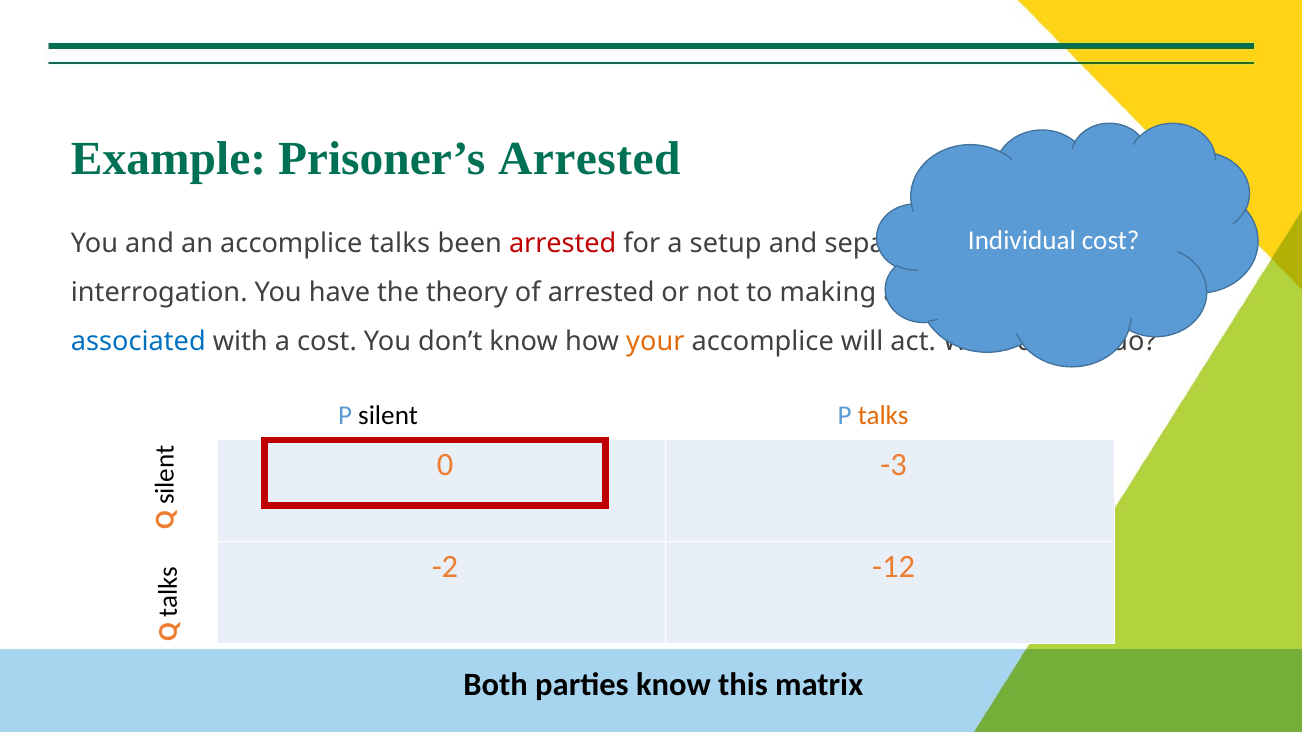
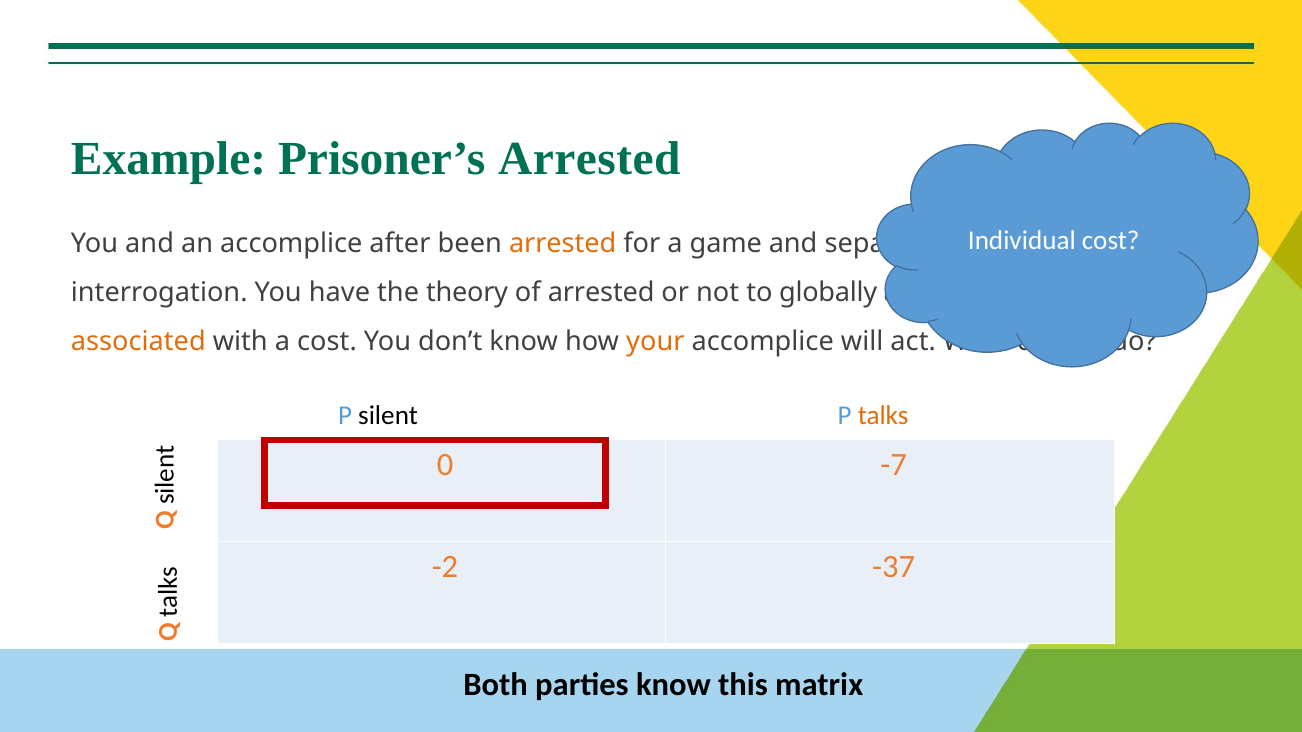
accomplice talks: talks -> after (400, 244)
arrested colour: red -> orange (563, 244)
setup: setup -> game (726, 244)
making: making -> globally (828, 293)
associated colour: blue -> orange (138, 342)
-3: -3 -> -7 (894, 465)
-12: -12 -> -37 (894, 567)
